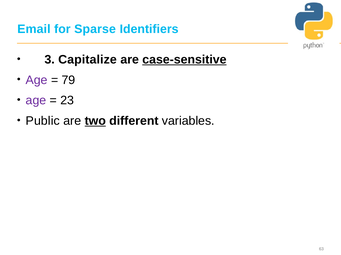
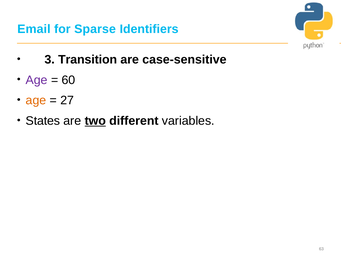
Capitalize: Capitalize -> Transition (88, 60)
case-sensitive underline: present -> none (184, 60)
79: 79 -> 60 (68, 80)
age colour: purple -> orange (36, 101)
23: 23 -> 27 (67, 101)
Public: Public -> States (43, 121)
